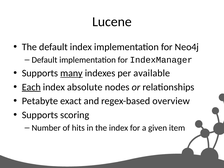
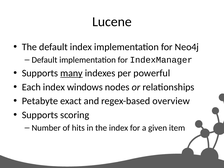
available: available -> powerful (152, 73)
Each underline: present -> none (31, 87)
absolute: absolute -> windows (85, 87)
